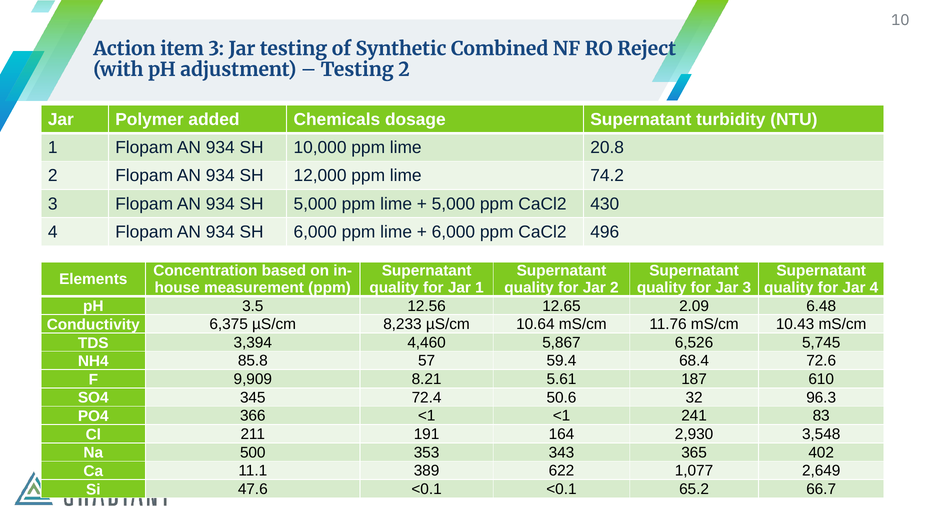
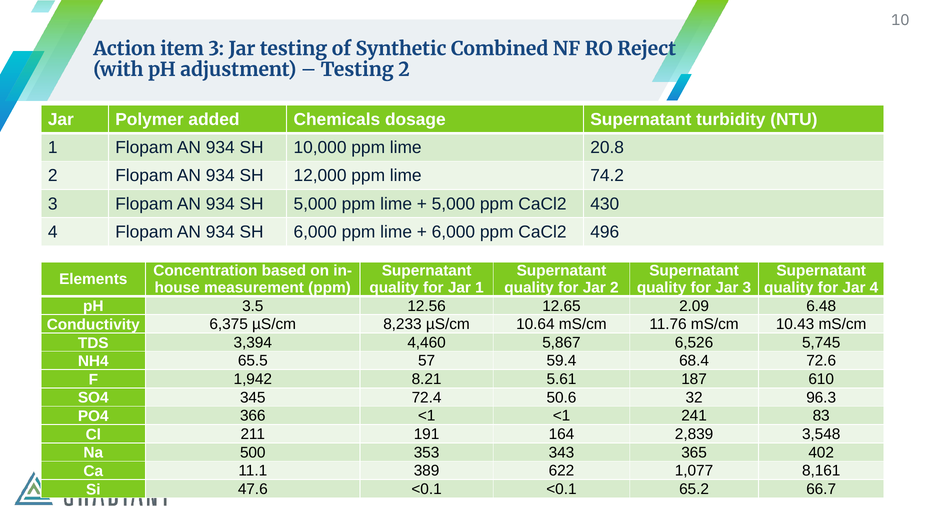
85.8: 85.8 -> 65.5 (253, 361)
9,909: 9,909 -> 1,942 (253, 379)
2,930: 2,930 -> 2,839 (694, 434)
2,649: 2,649 -> 8,161 (821, 471)
